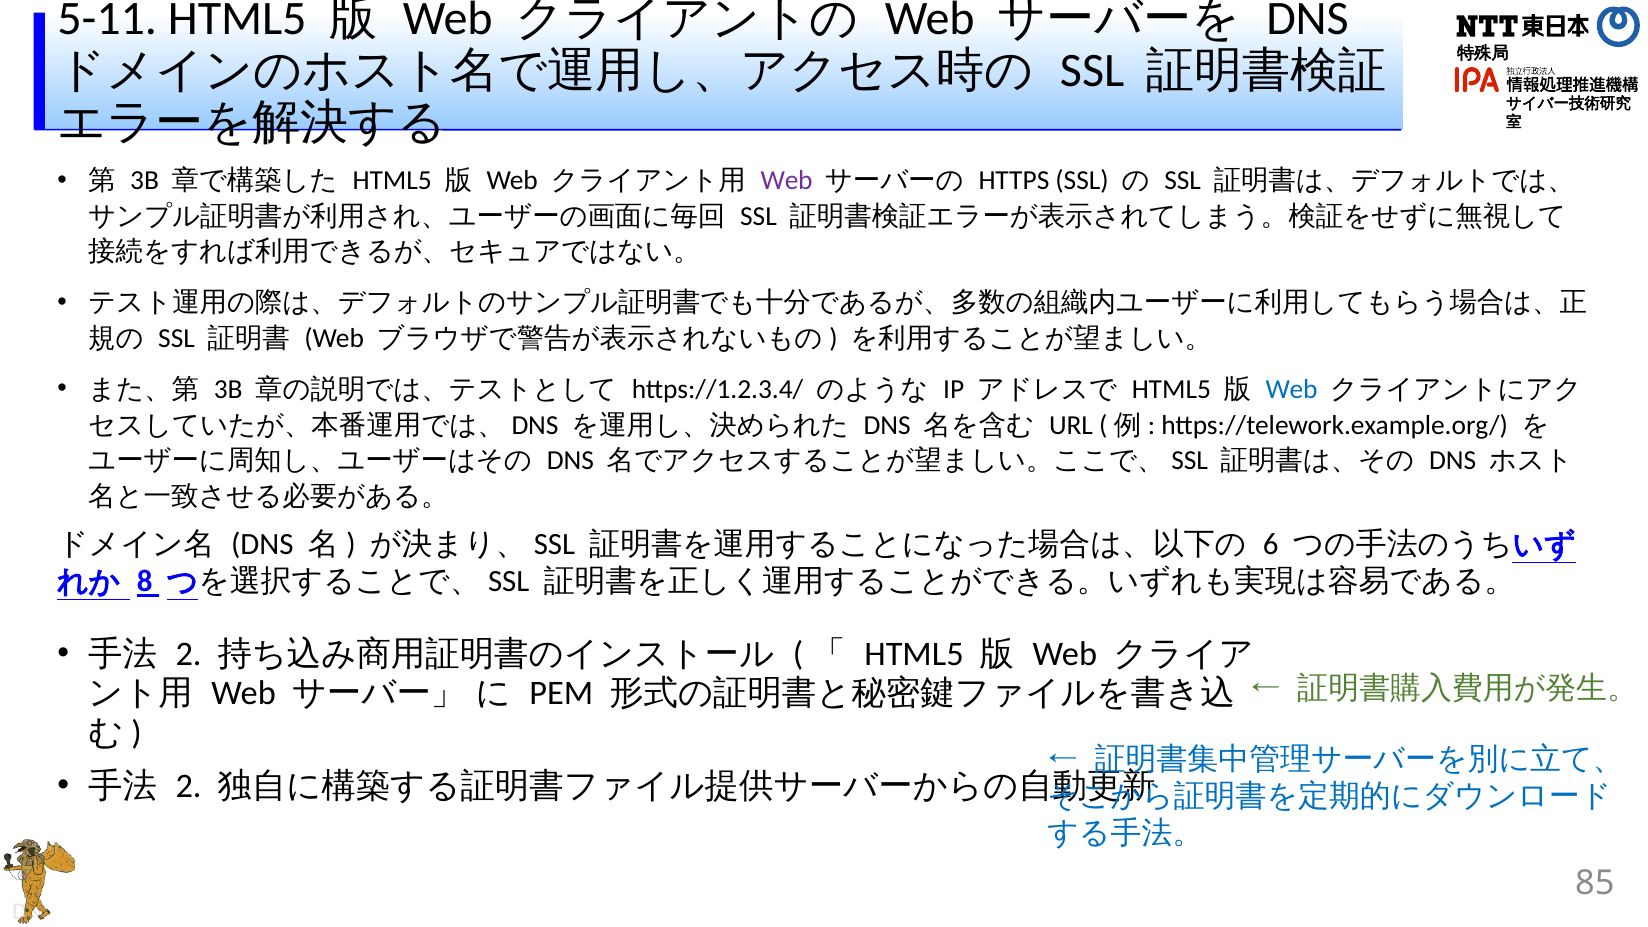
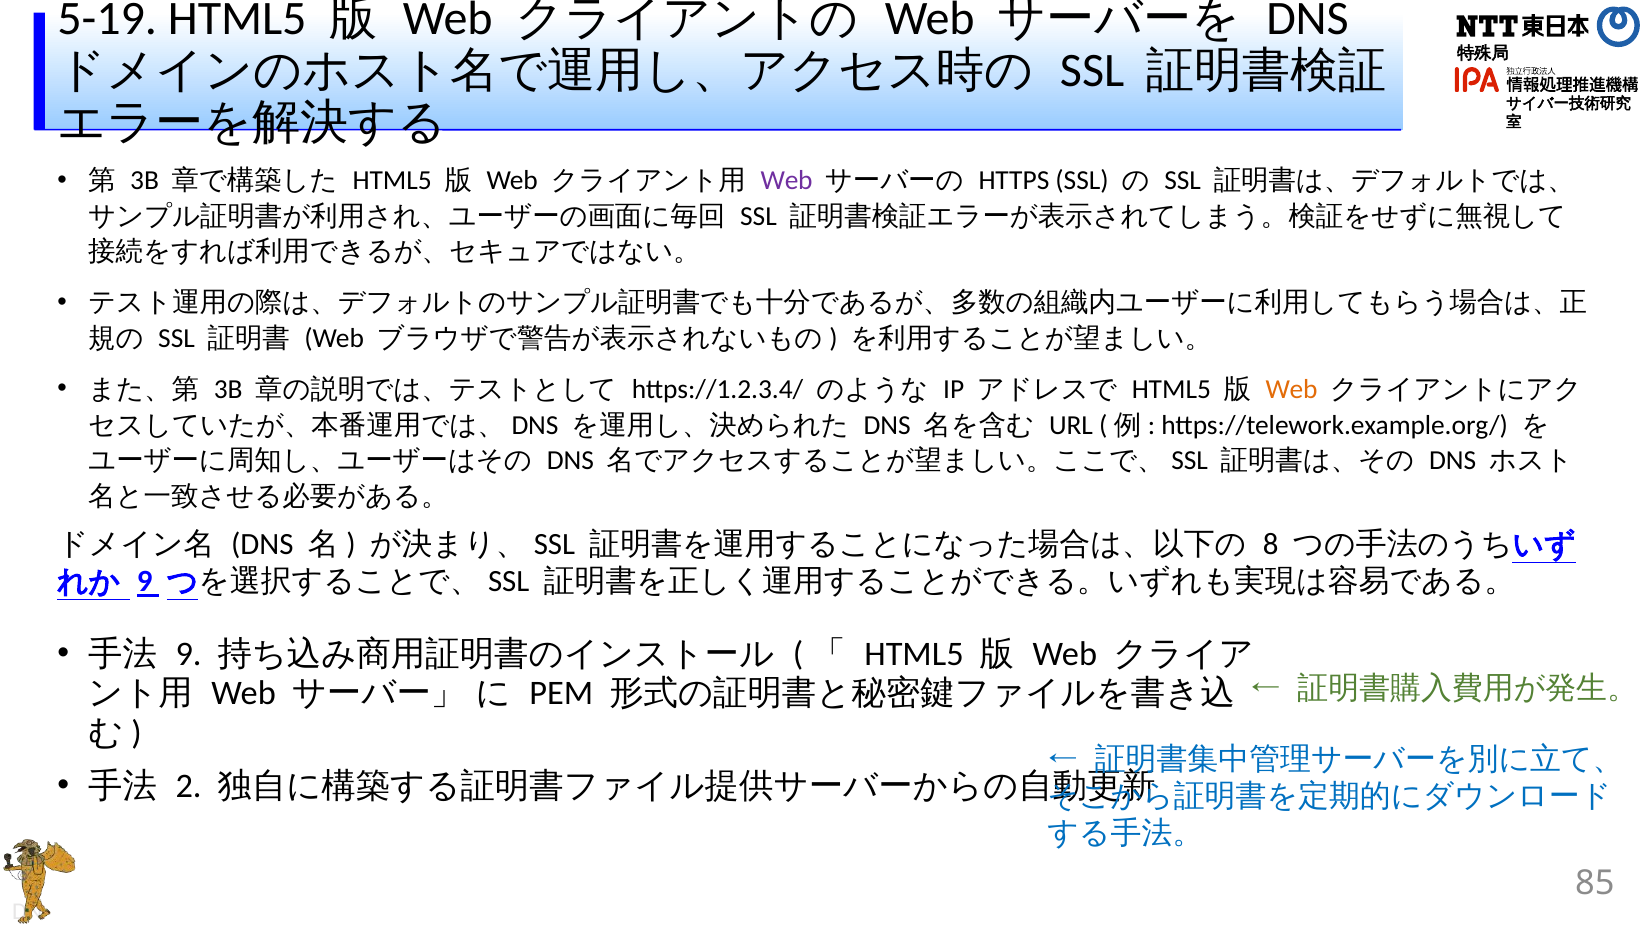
5-11: 5-11 -> 5-19 (107, 19)
Web colour: blue -> orange (1291, 389)
6: 6 -> 8 (1271, 545)
8: 8 -> 9 (145, 582)
2: 2 -> 9 (189, 654)
